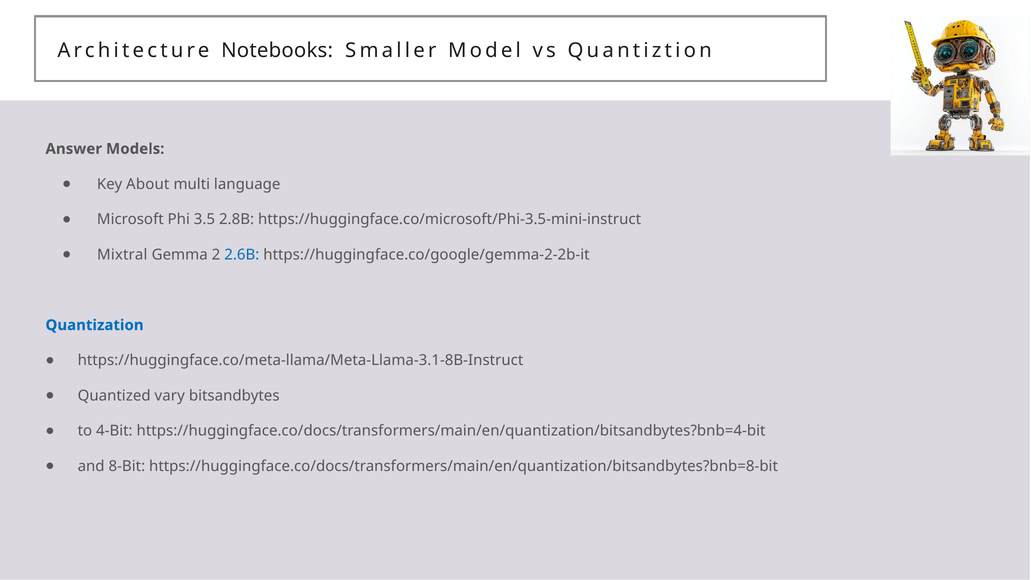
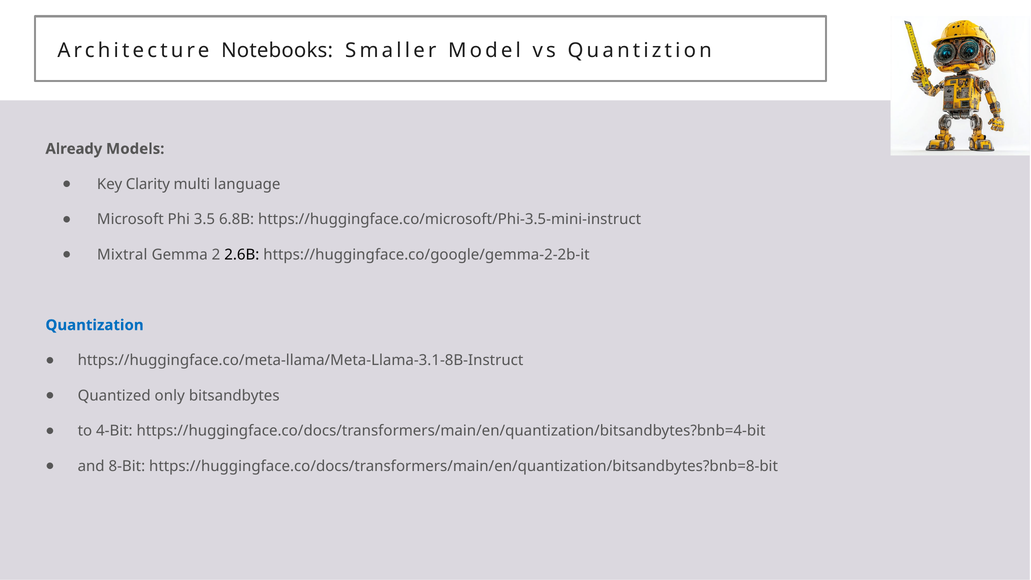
Answer: Answer -> Already (74, 149)
About: About -> Clarity (148, 184)
2.8B: 2.8B -> 6.8B (237, 219)
2.6B colour: blue -> black (242, 255)
vary: vary -> only (170, 396)
